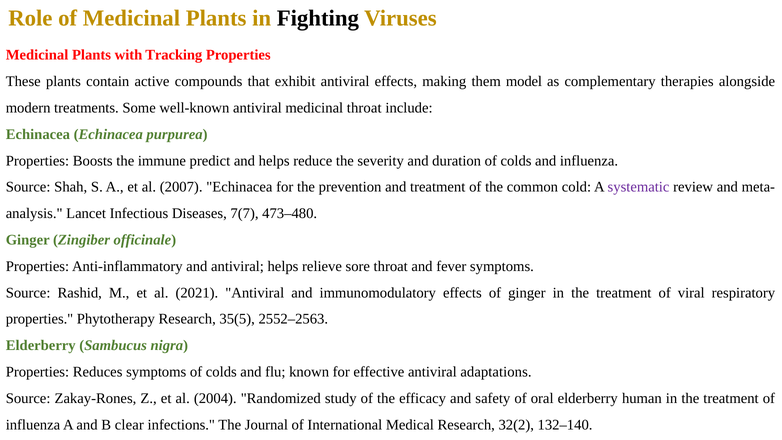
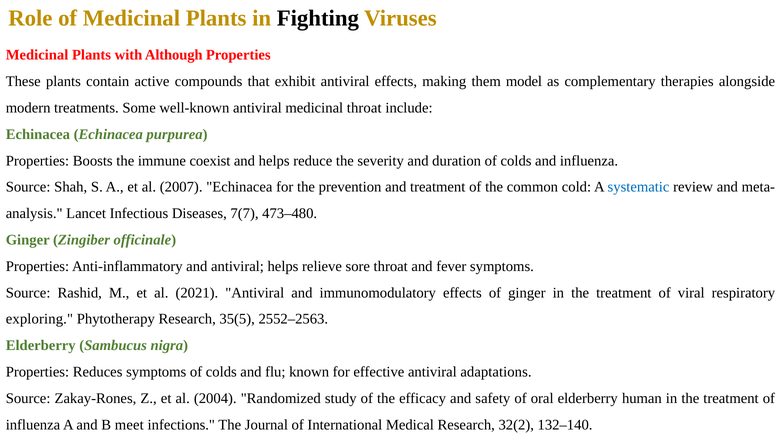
Tracking: Tracking -> Although (174, 55)
predict: predict -> coexist (210, 161)
systematic colour: purple -> blue (639, 187)
properties: properties -> exploring (39, 319)
clear: clear -> meet (129, 425)
